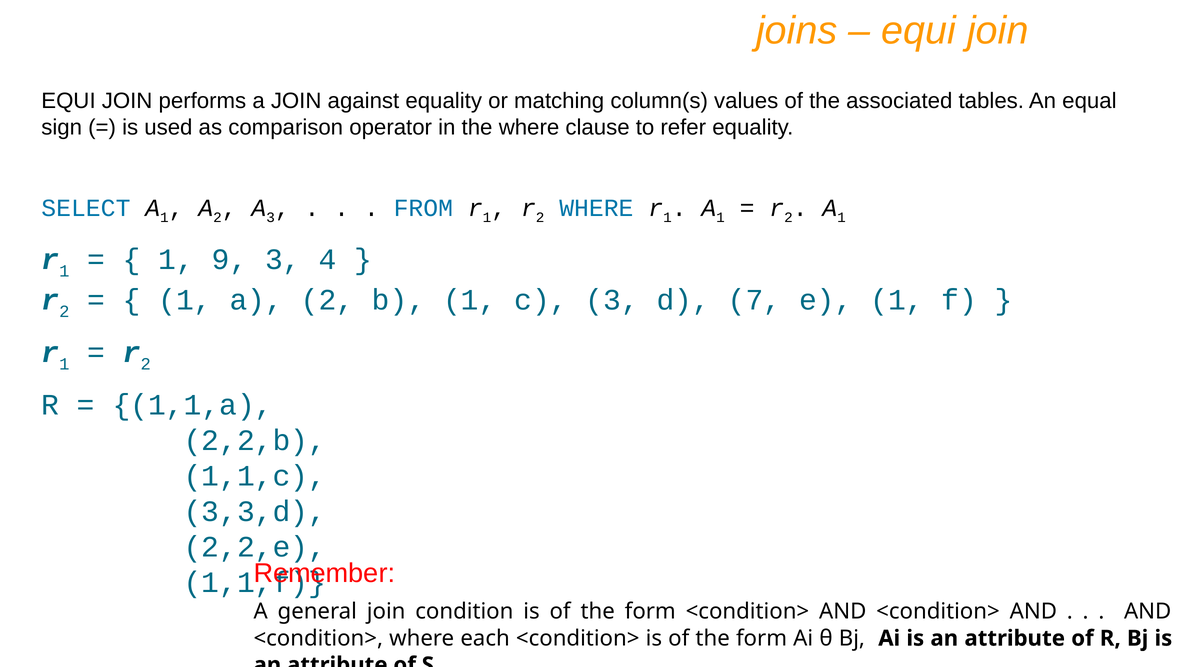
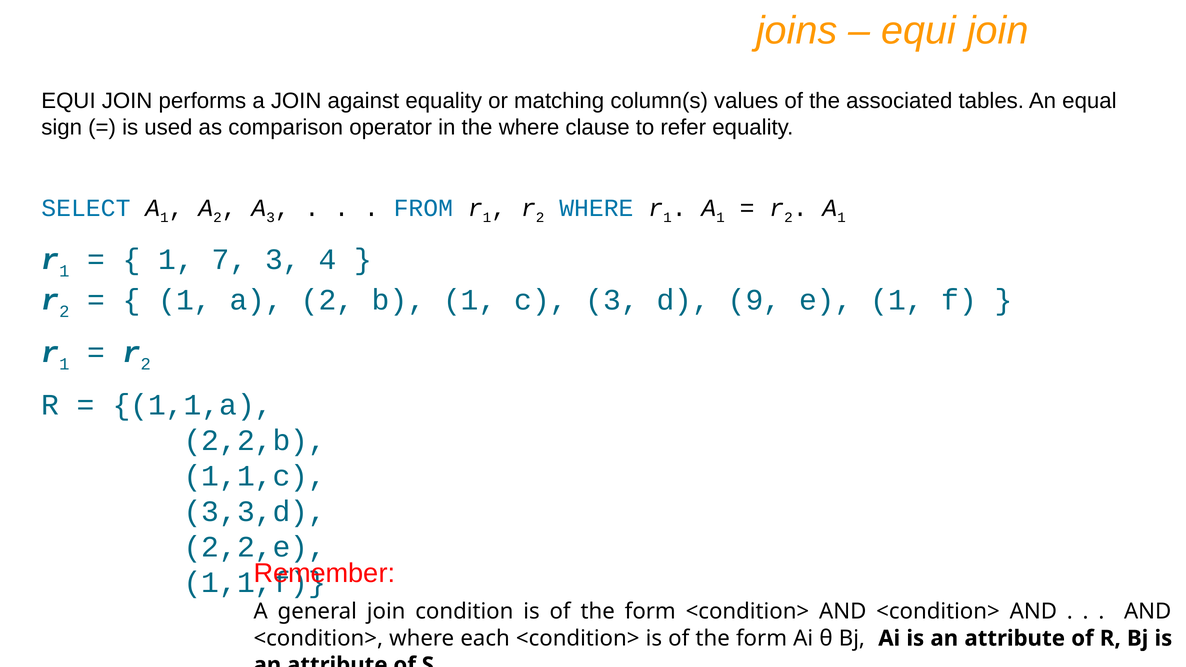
9: 9 -> 7 (230, 260)
7: 7 -> 9 (755, 300)
